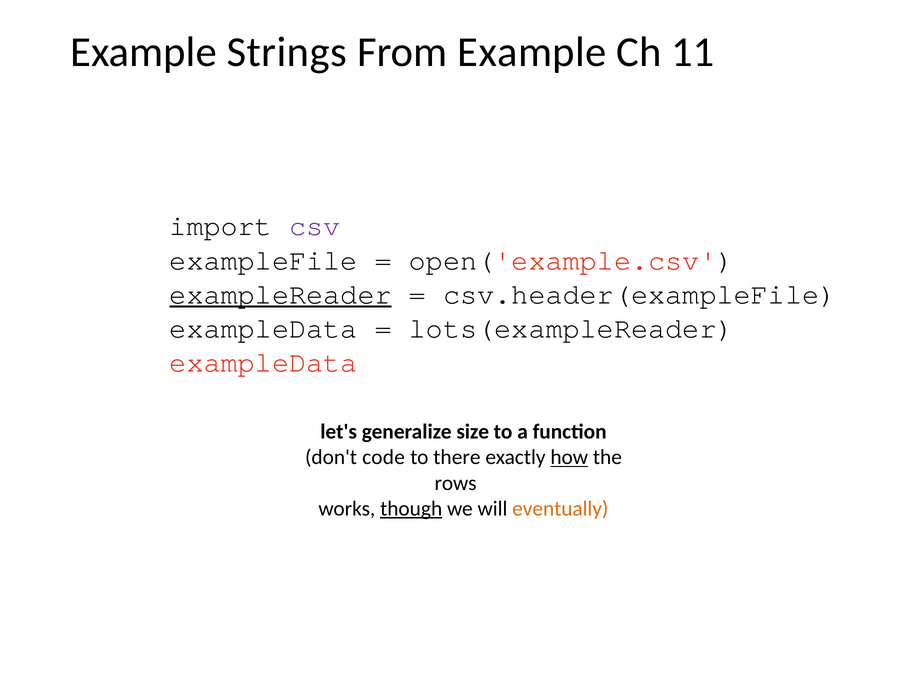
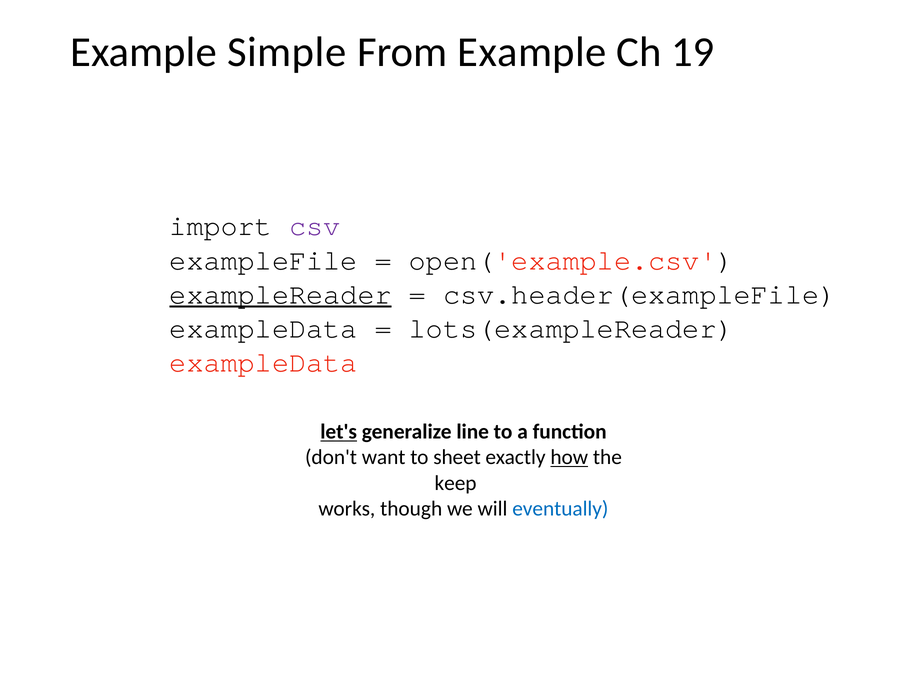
Strings: Strings -> Simple (287, 52)
11: 11 -> 19 (693, 52)
let's underline: none -> present (339, 432)
size: size -> line (473, 432)
code: code -> want (384, 458)
there: there -> sheet (457, 458)
rows: rows -> keep (456, 483)
though underline: present -> none (411, 509)
eventually colour: orange -> blue (560, 509)
